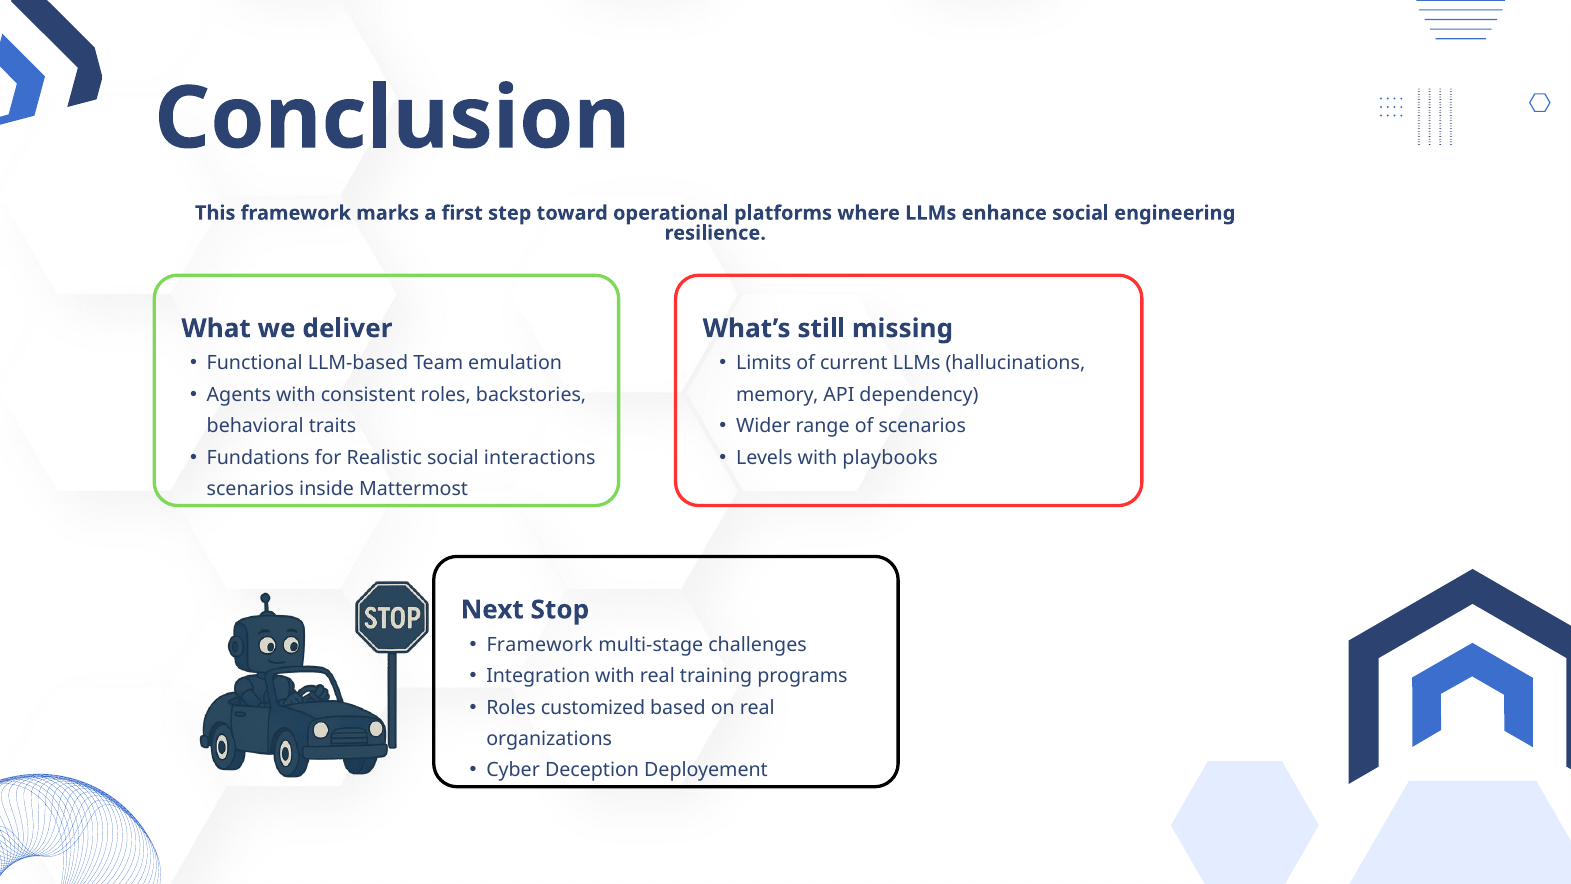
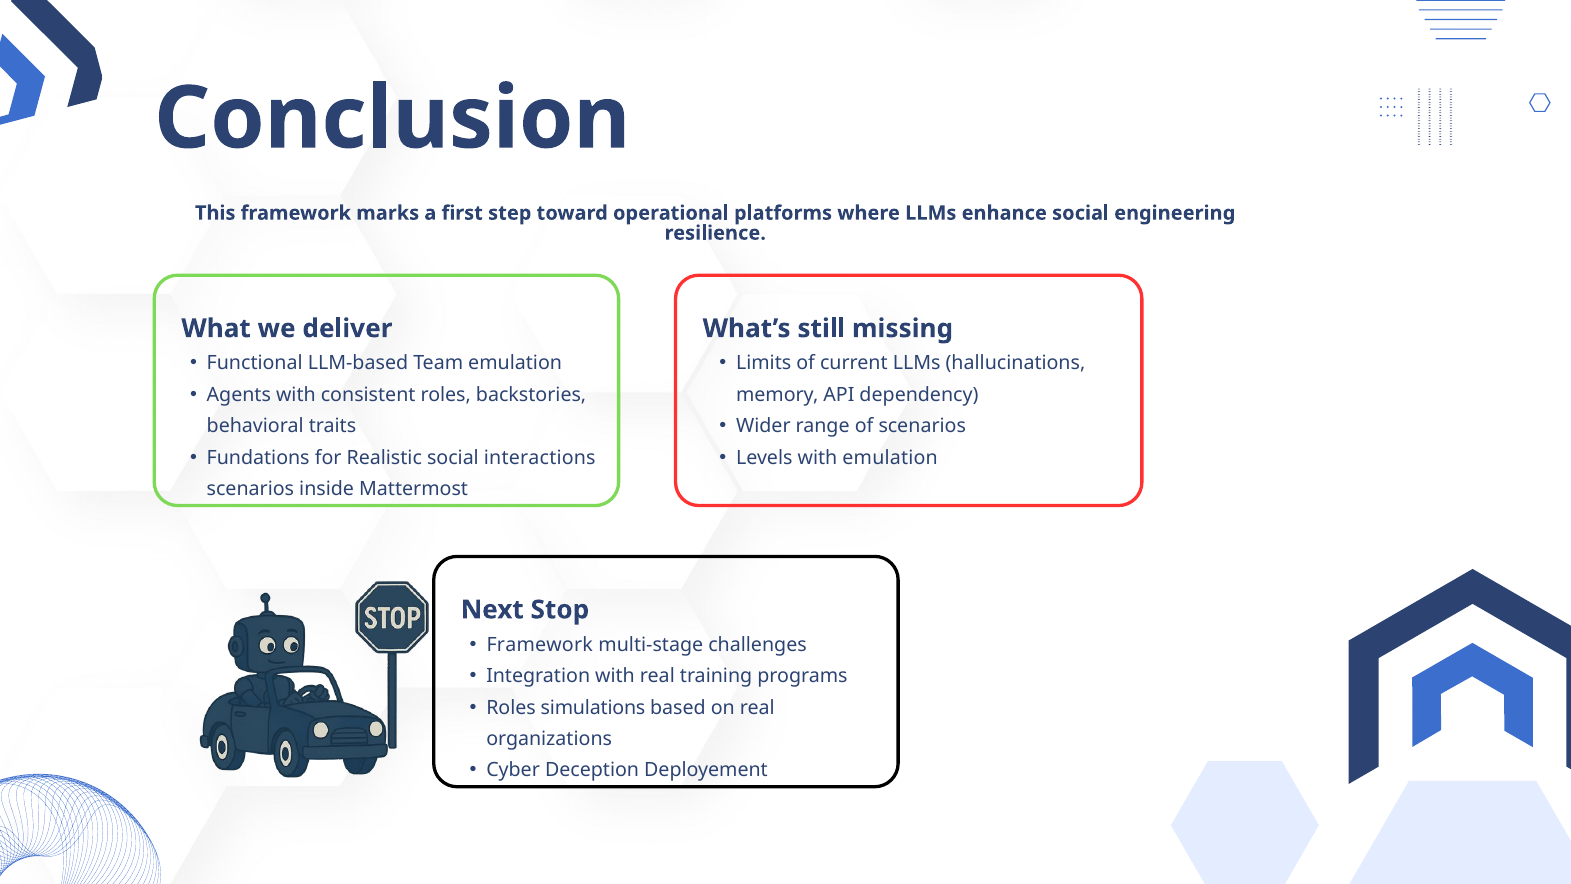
with playbooks: playbooks -> emulation (890, 458)
customized: customized -> simulations (593, 707)
